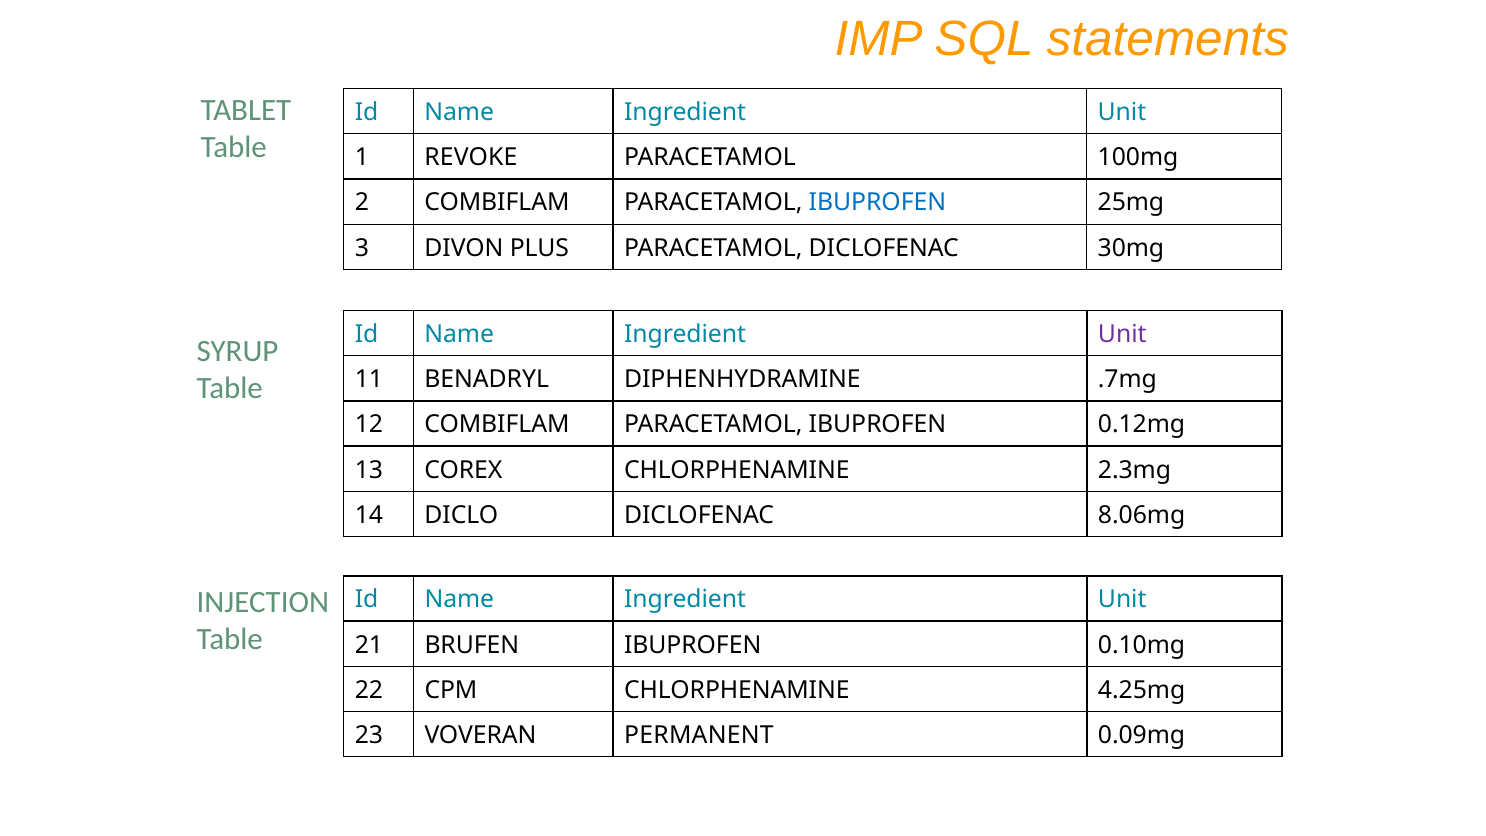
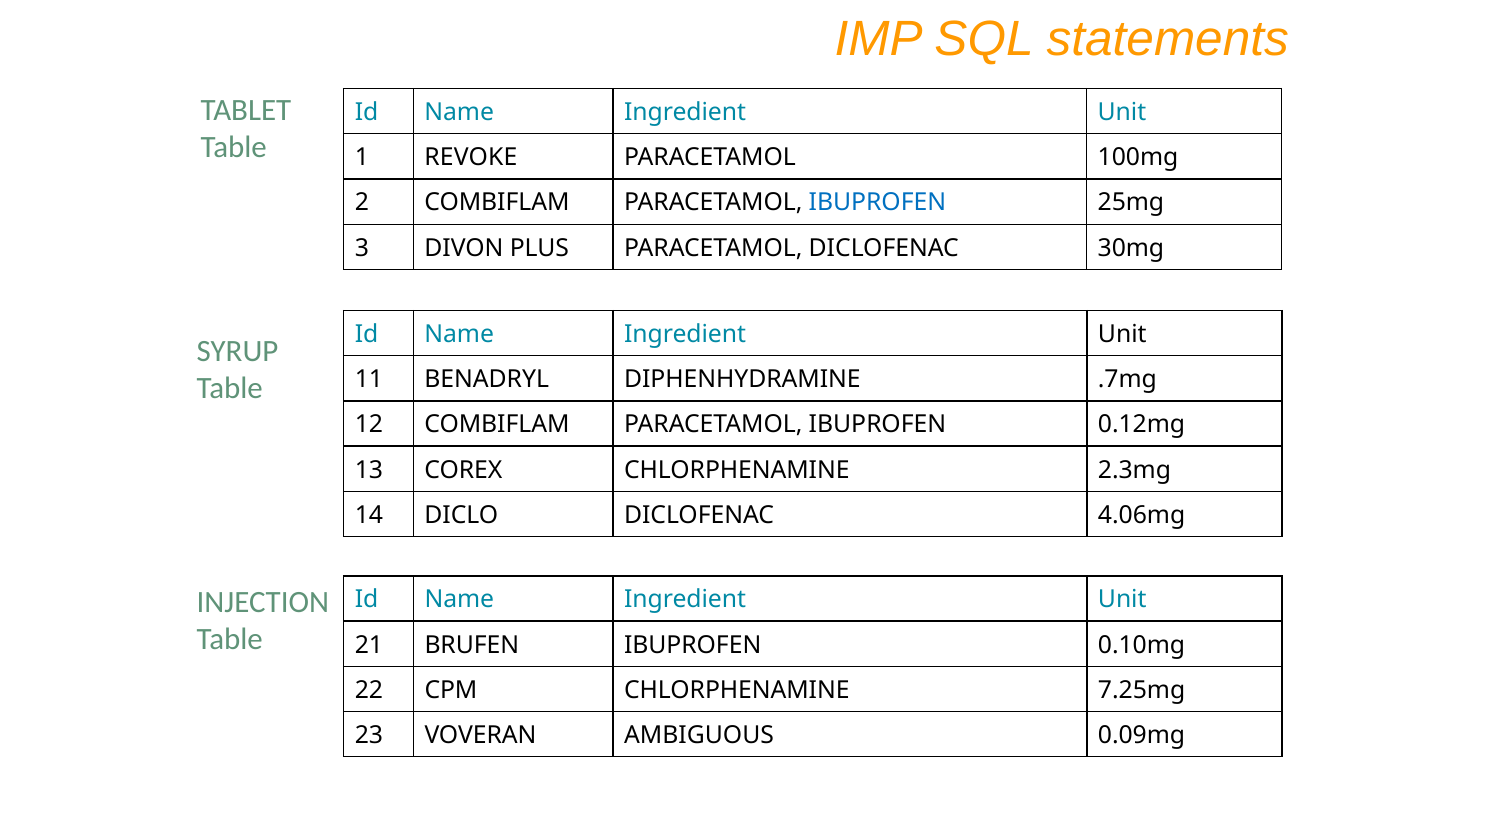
Unit colour: purple -> black (1122, 334)
8.06mg: 8.06mg -> 4.06mg (1142, 515)
4.25mg: 4.25mg -> 7.25mg (1142, 690)
PERMANENT: PERMANENT -> AMBIGUOUS (699, 735)
